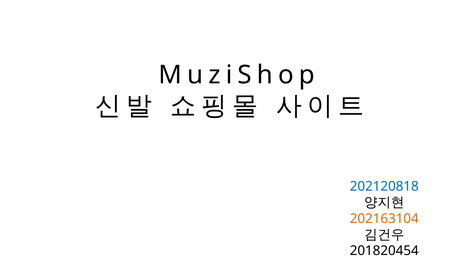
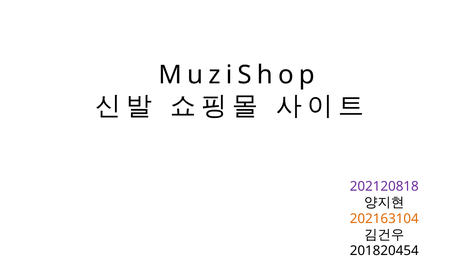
202120818 colour: blue -> purple (384, 186)
